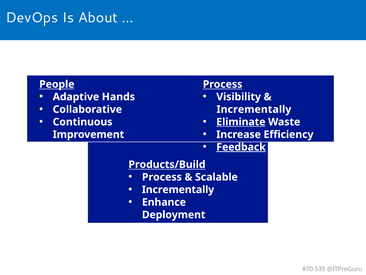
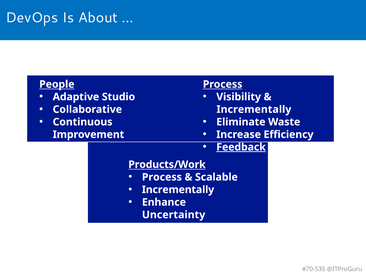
Hands: Hands -> Studio (118, 97)
Eliminate underline: present -> none (241, 122)
Products/Build: Products/Build -> Products/Work (167, 164)
Deployment: Deployment -> Uncertainty (174, 214)
